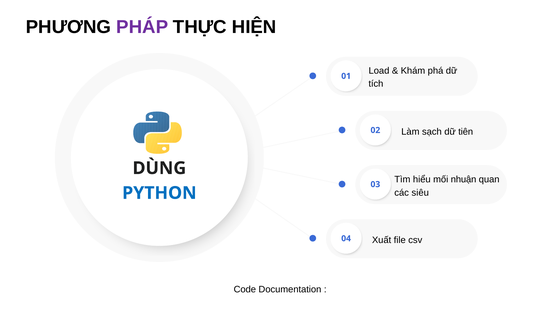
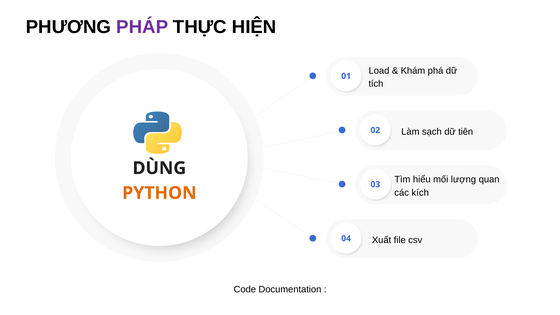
nhuận: nhuận -> lượng (463, 179)
siêu: siêu -> kích (420, 193)
PYTHON colour: blue -> orange (159, 193)
